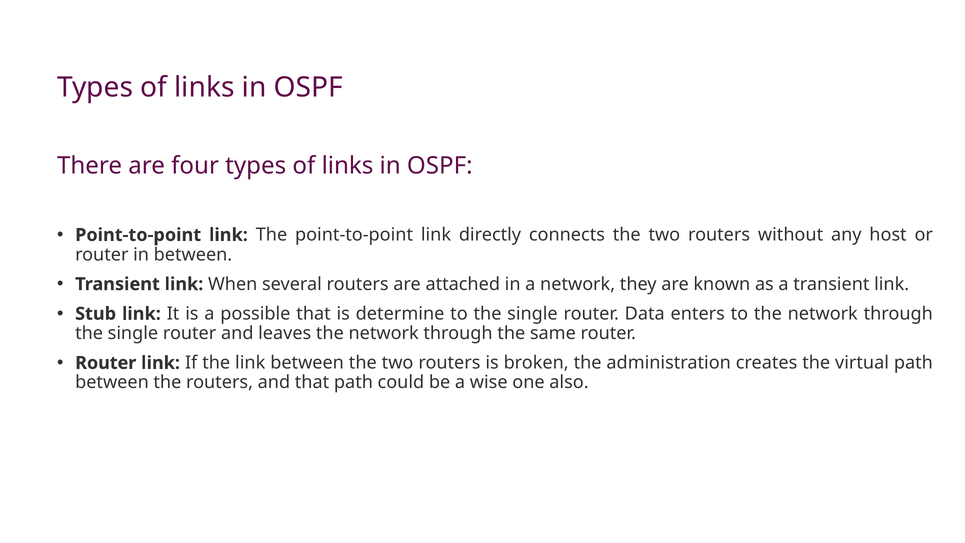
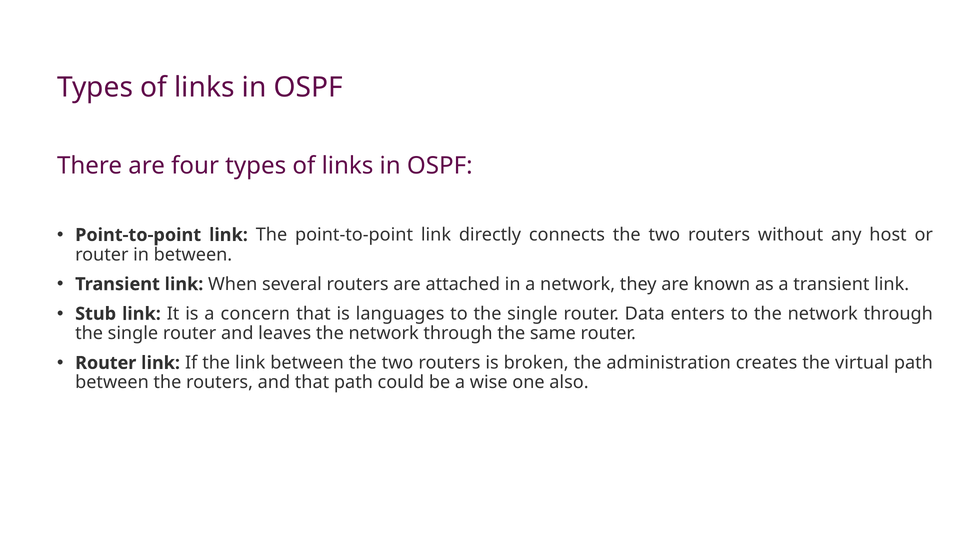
possible: possible -> concern (255, 314)
determine: determine -> languages (400, 314)
